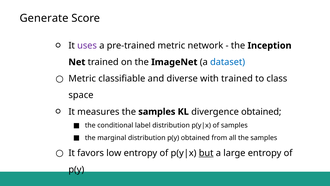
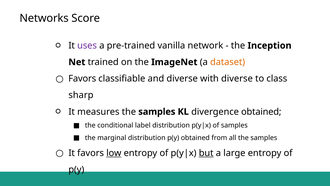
Generate: Generate -> Networks (44, 18)
pre-trained metric: metric -> vanilla (171, 46)
dataset colour: blue -> orange (228, 62)
Metric: Metric -> Favors (82, 79)
with trained: trained -> diverse (237, 79)
space: space -> sharp (81, 95)
low underline: none -> present (114, 153)
